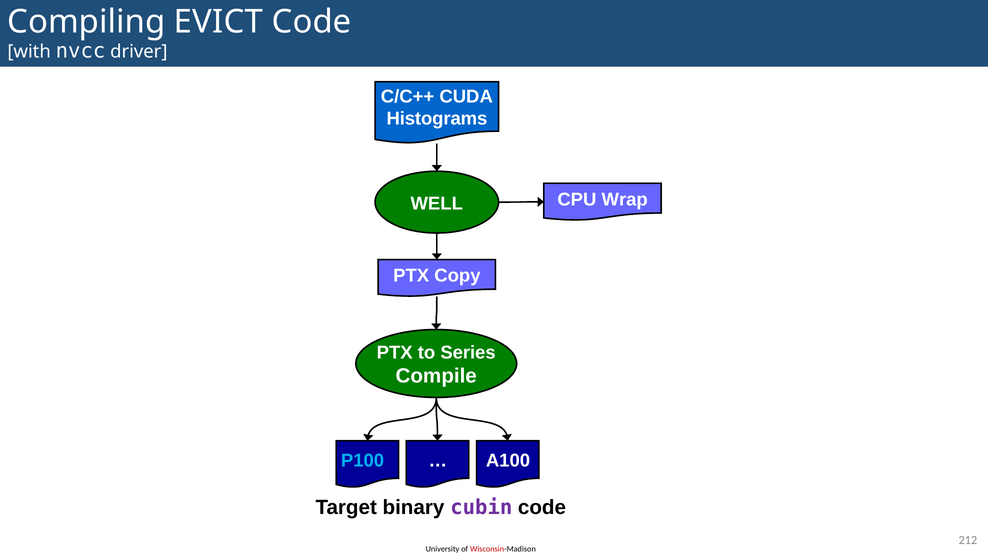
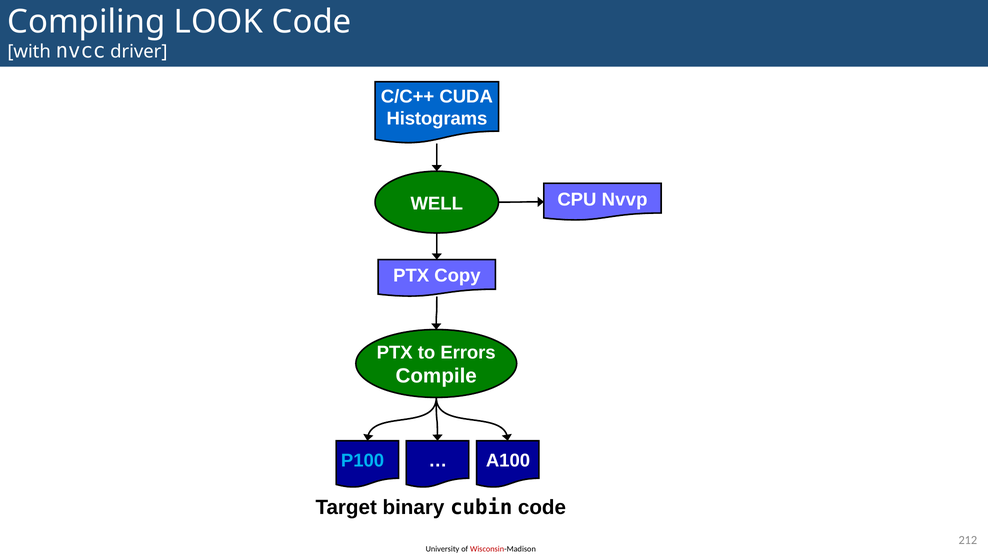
EVICT: EVICT -> LOOK (219, 22)
Wrap: Wrap -> Nvvp (625, 199)
Series: Series -> Errors (468, 352)
cubin colour: purple -> black (481, 507)
